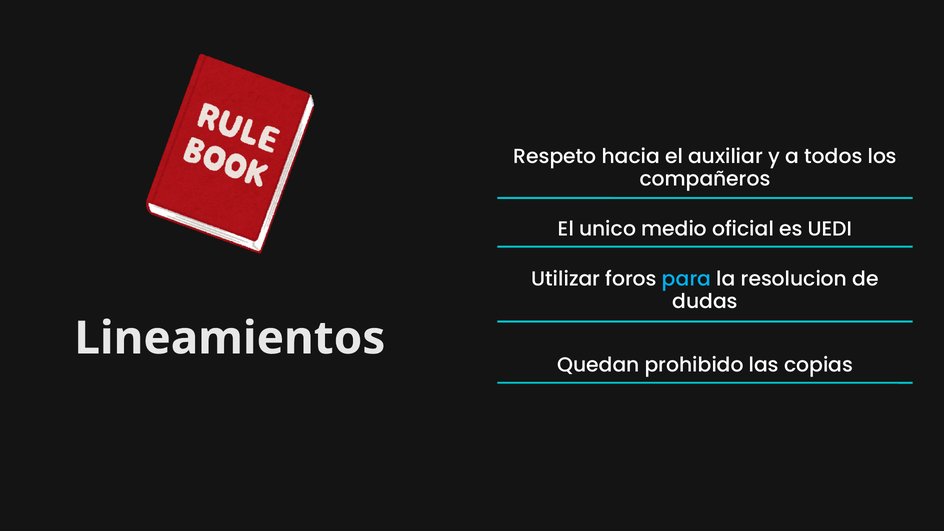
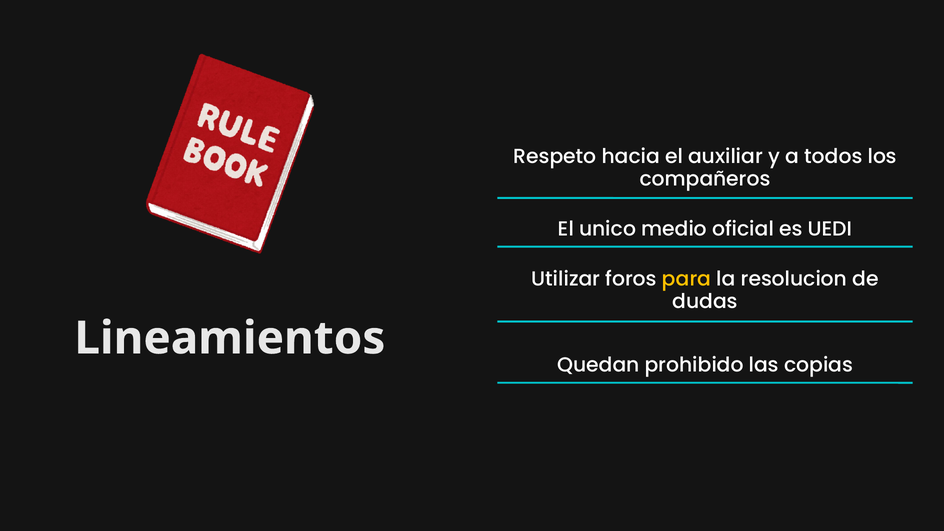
para colour: light blue -> yellow (687, 279)
